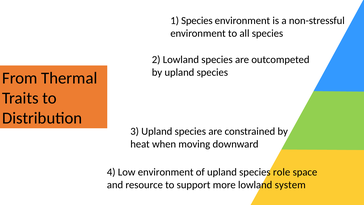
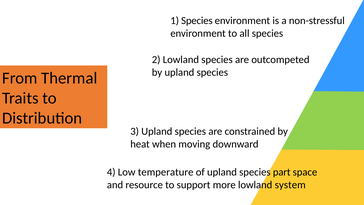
Low environment: environment -> temperature (166, 172)
role: role -> part (282, 172)
